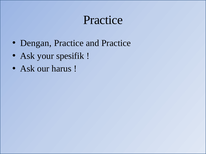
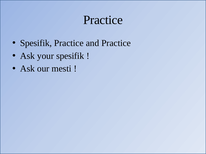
Dengan: Dengan -> Spesifik (36, 43)
harus: harus -> mesti (62, 69)
